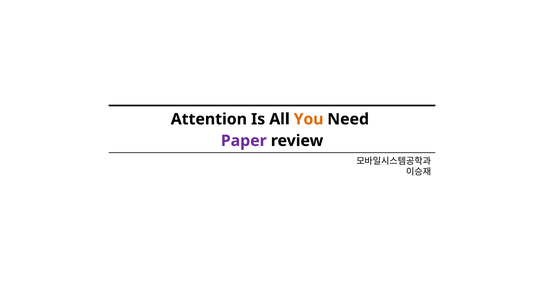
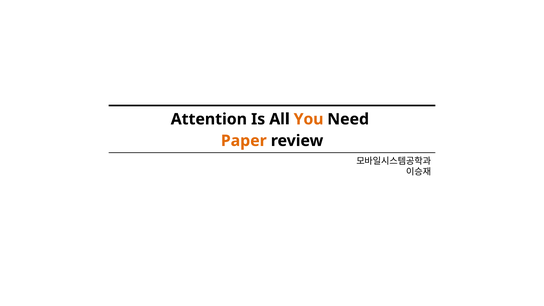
Paper colour: purple -> orange (244, 141)
